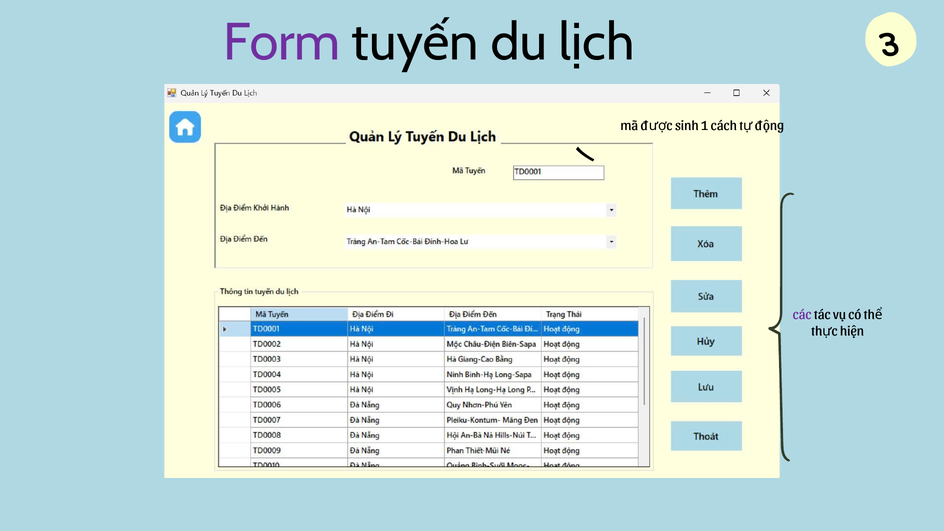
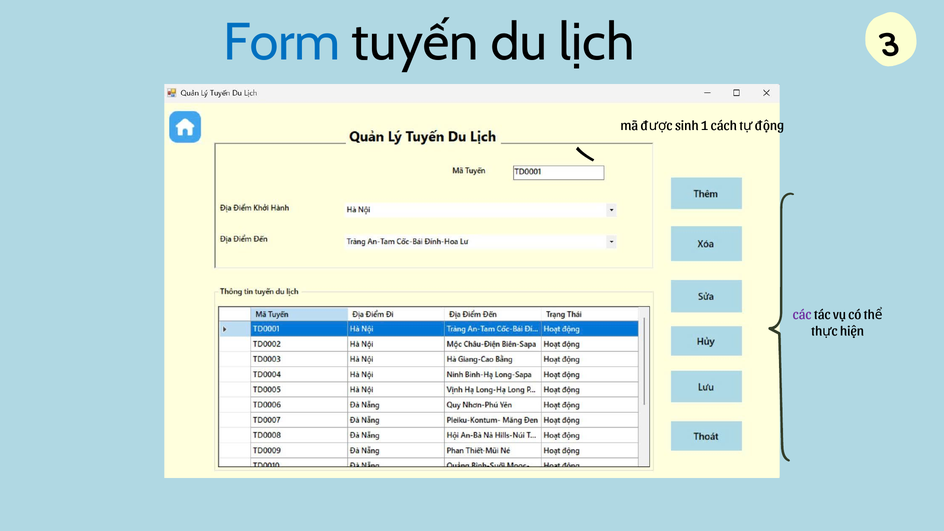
Form colour: purple -> blue (282, 42)
